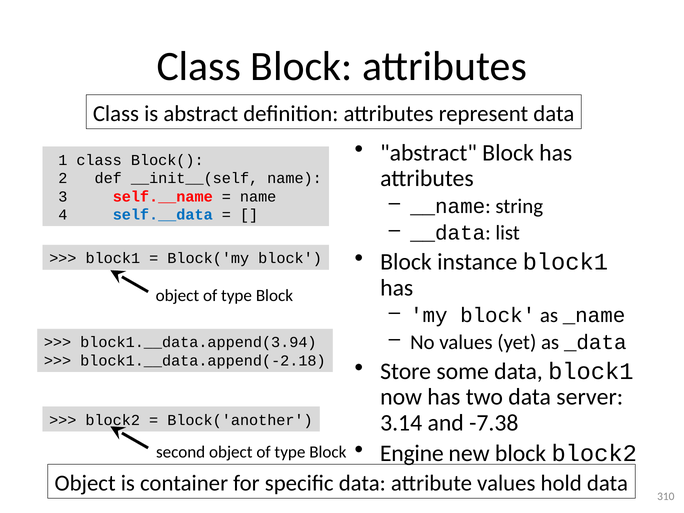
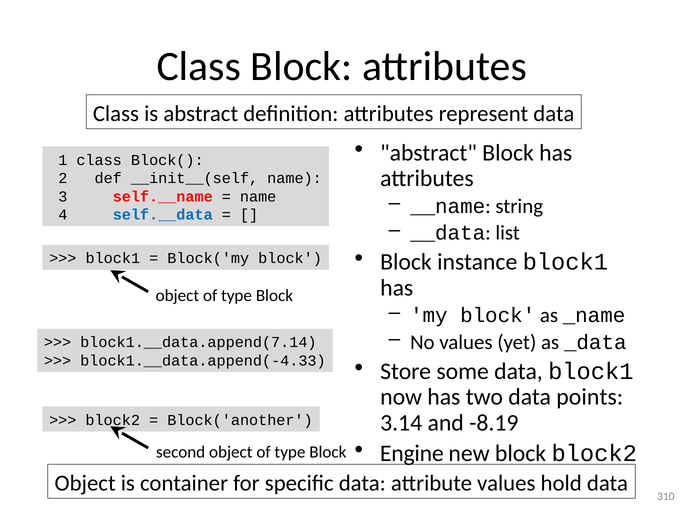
block1.__data.append(3.94: block1.__data.append(3.94 -> block1.__data.append(7.14 (198, 342)
block1.__data.append(-2.18: block1.__data.append(-2.18 -> block1.__data.append(-4.33 (203, 361)
server: server -> points (590, 397)
-7.38: -7.38 -> -8.19 (494, 423)
